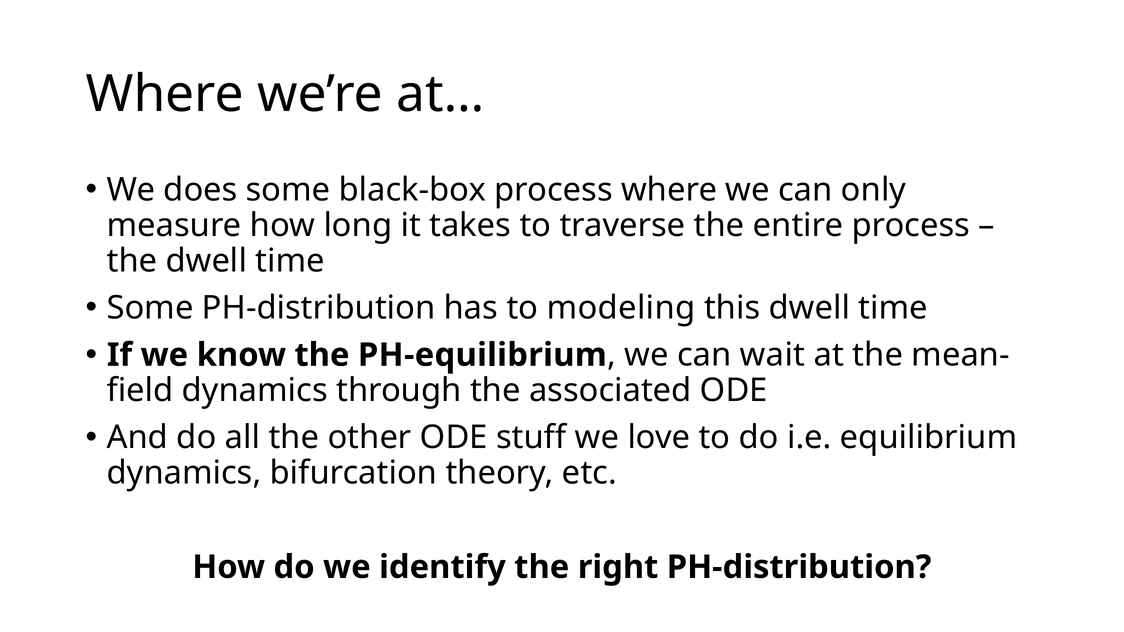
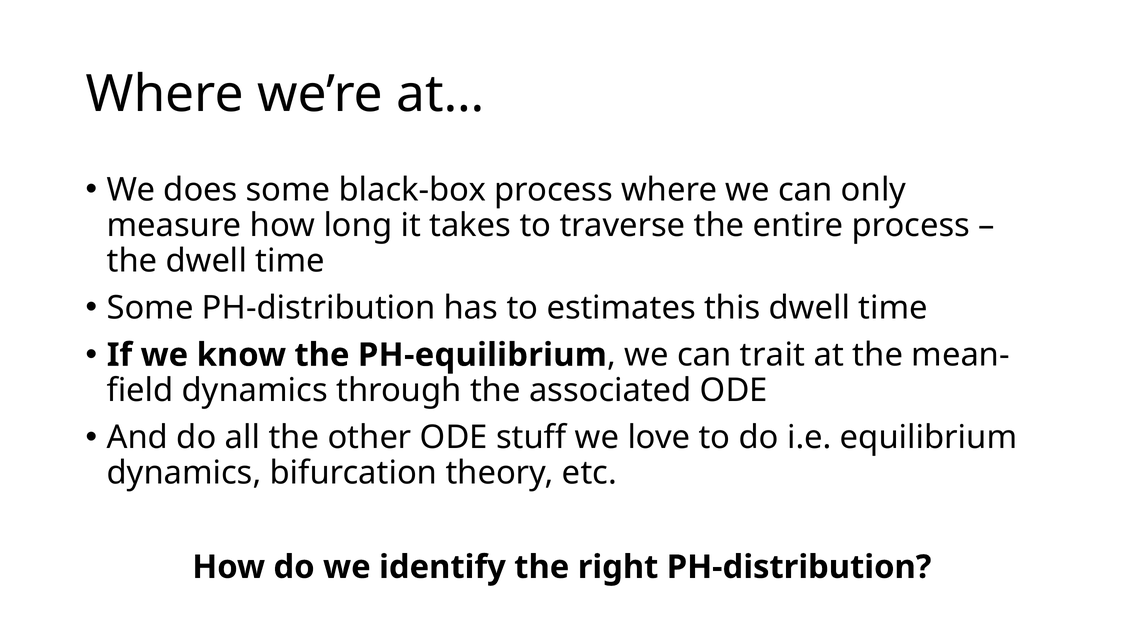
modeling: modeling -> estimates (621, 308)
wait: wait -> trait (773, 355)
